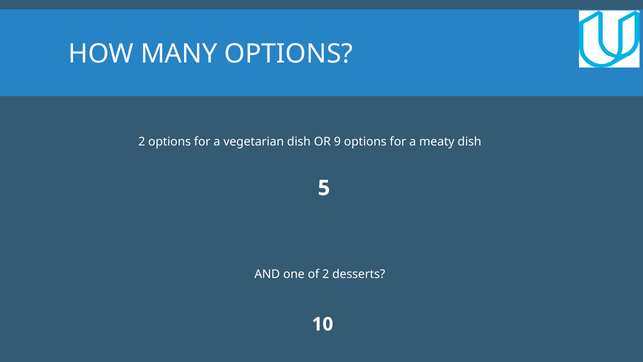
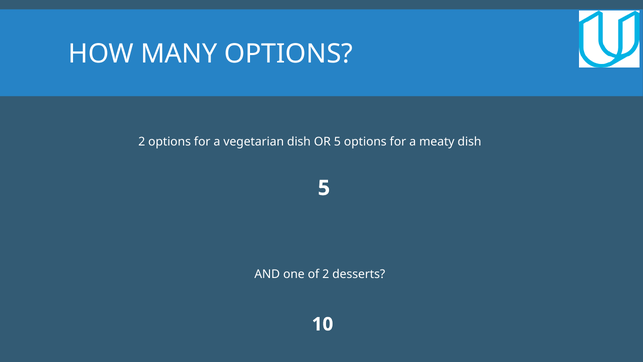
OR 9: 9 -> 5 (337, 142)
